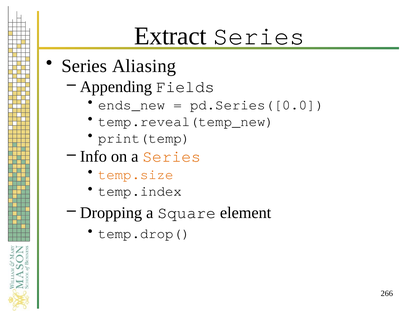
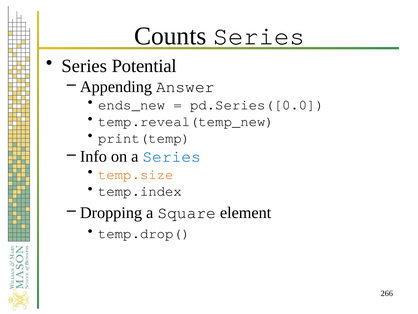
Extract: Extract -> Counts (170, 36)
Aliasing: Aliasing -> Potential (144, 66)
Fields: Fields -> Answer (185, 87)
Series colour: orange -> blue (172, 156)
